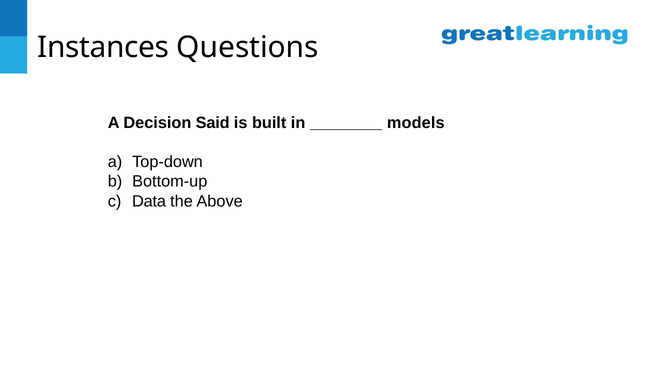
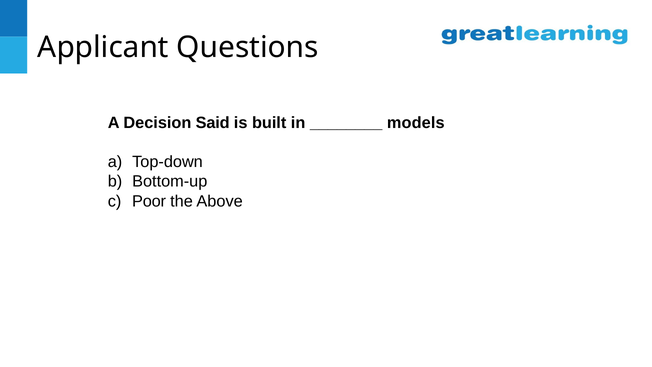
Instances: Instances -> Applicant (103, 47)
Data: Data -> Poor (149, 201)
